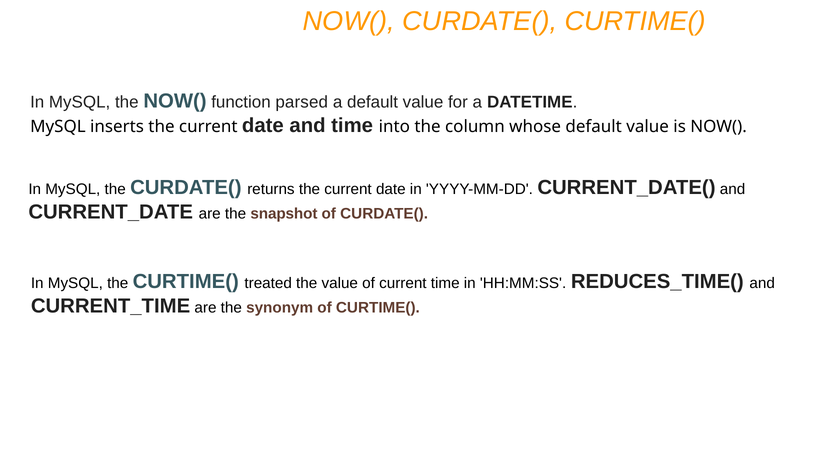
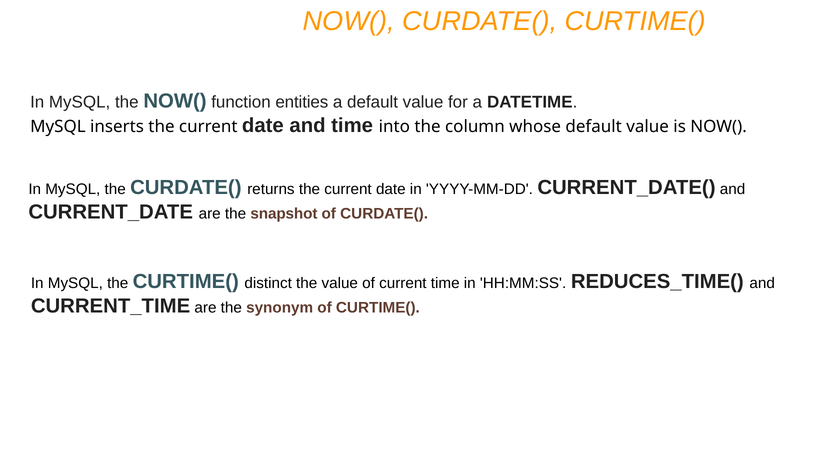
parsed: parsed -> entities (302, 102)
treated: treated -> distinct (268, 283)
